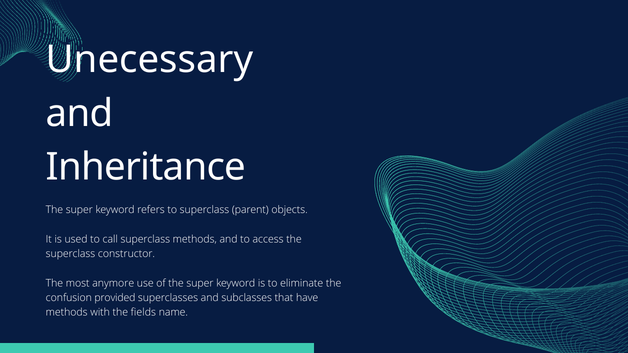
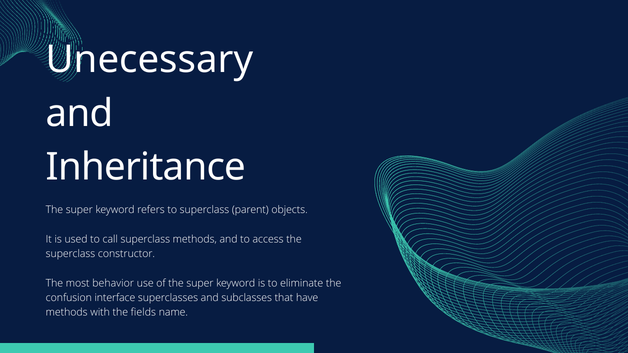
anymore: anymore -> behavior (113, 283)
provided: provided -> interface (115, 298)
